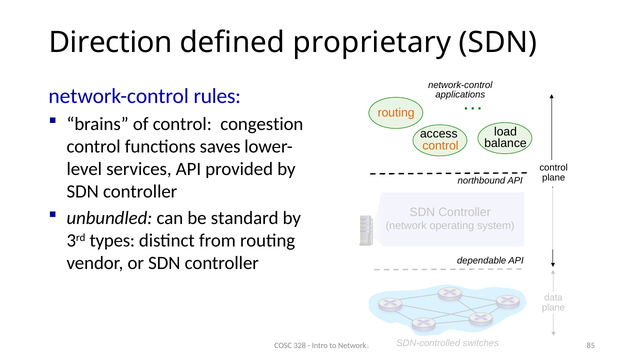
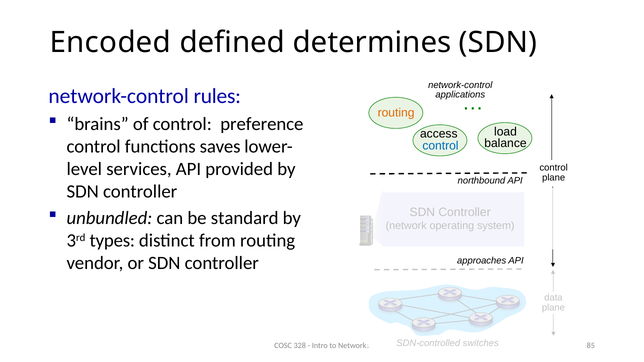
Direction: Direction -> Encoded (110, 43)
proprietary: proprietary -> determines (372, 43)
congestion: congestion -> preference (262, 124)
control colour: orange -> blue (440, 146)
dependable: dependable -> approaches (482, 261)
